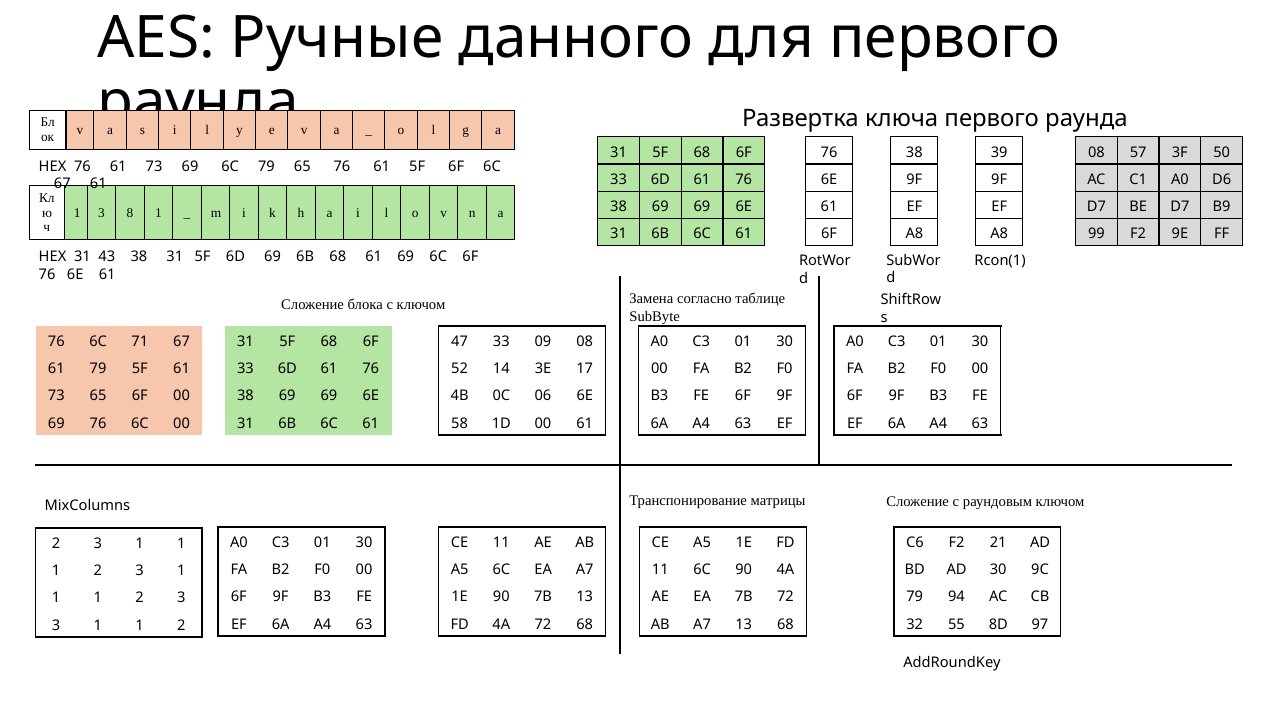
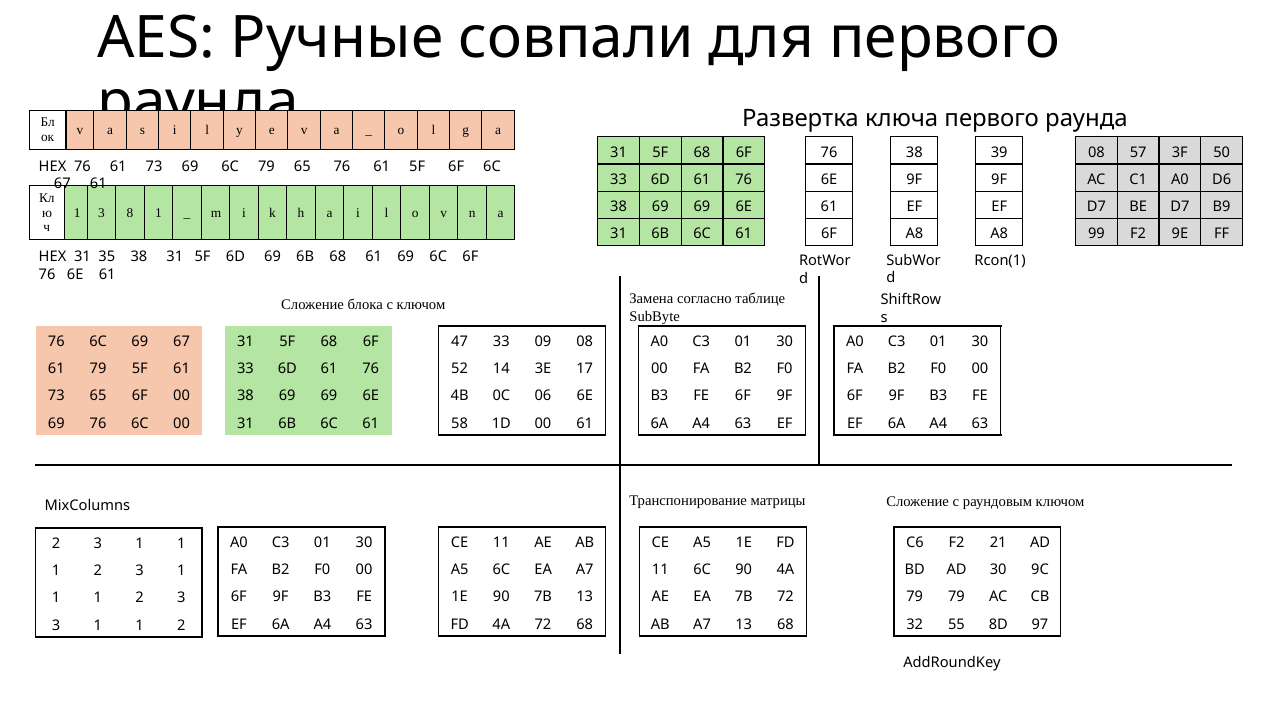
данного: данного -> совпали (576, 38)
43: 43 -> 35 (107, 256)
6C 71: 71 -> 69 (140, 341)
79 94: 94 -> 79 (957, 597)
